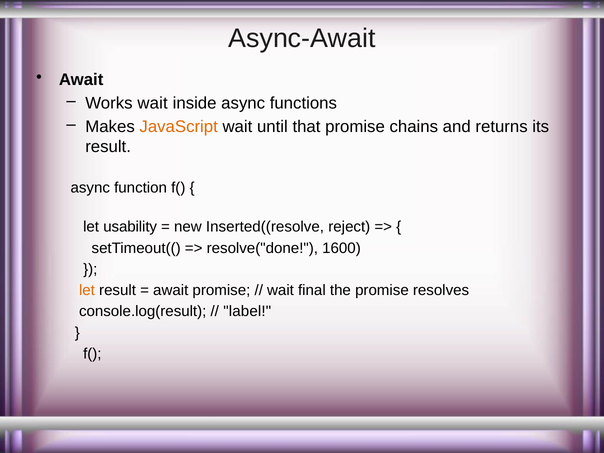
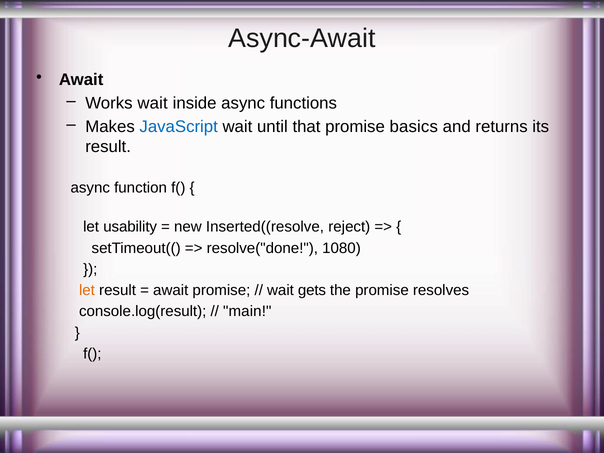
JavaScript colour: orange -> blue (179, 127)
chains: chains -> basics (414, 127)
1600: 1600 -> 1080 (341, 248)
final: final -> gets (312, 290)
label: label -> main (247, 311)
